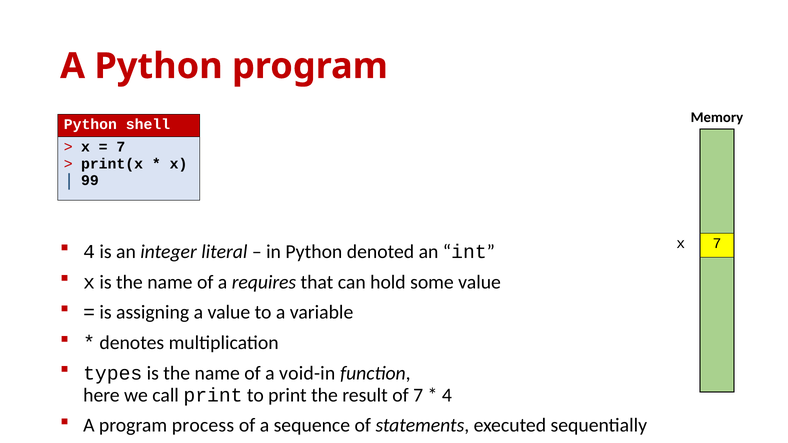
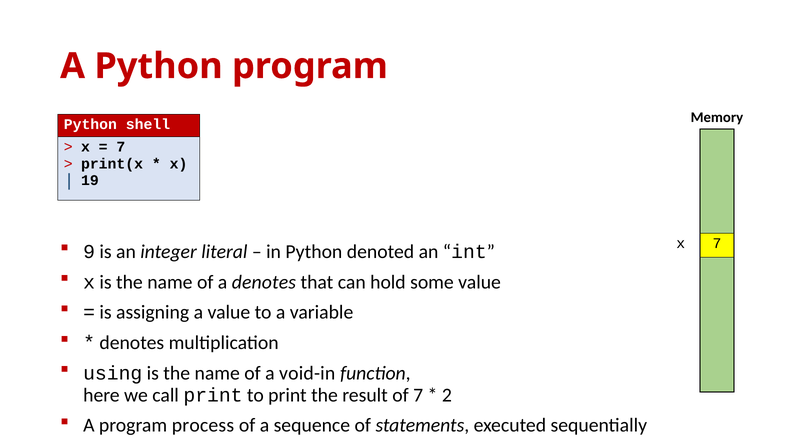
99: 99 -> 19 (90, 181)
4: 4 -> 9 (89, 252)
a requires: requires -> denotes (264, 282)
types: types -> using (113, 373)
4: 4 -> 2 (447, 395)
